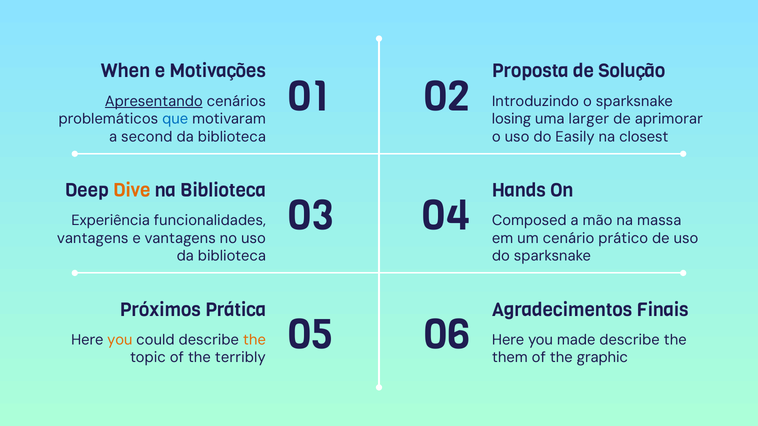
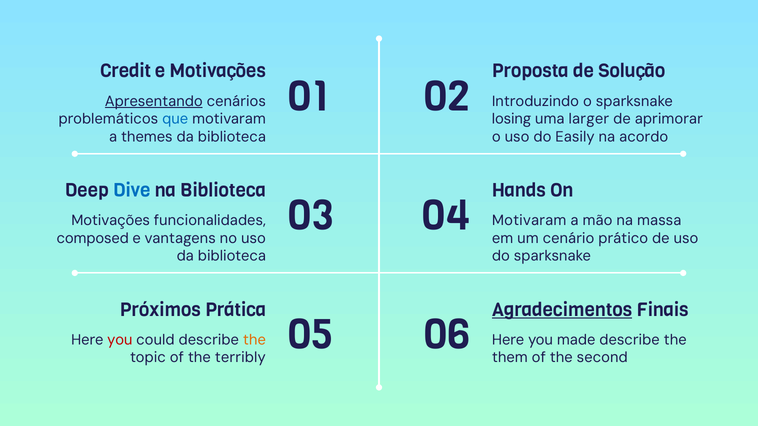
When: When -> Credit (126, 71)
second: second -> themes (147, 137)
closest: closest -> acordo (644, 137)
Dive colour: orange -> blue (132, 191)
Experiência: Experiência -> Motivações (111, 221)
Composed: Composed -> Motivaram (529, 221)
vantagens: vantagens -> composed (93, 239)
Agradecimentos underline: none -> present (562, 310)
you colour: orange -> red (120, 340)
graphic: graphic -> second (602, 358)
